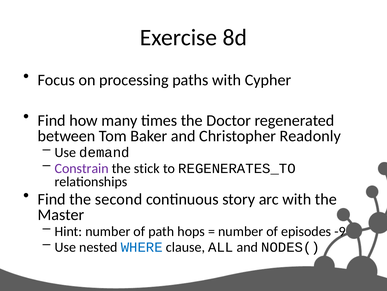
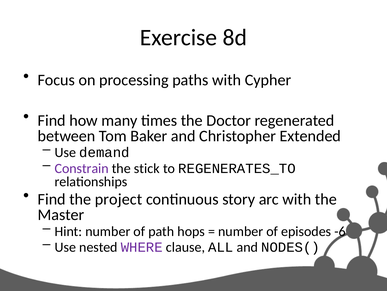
Readonly: Readonly -> Extended (310, 136)
second: second -> project (119, 199)
-9: -9 -> -6 (340, 231)
WHERE colour: blue -> purple (142, 247)
